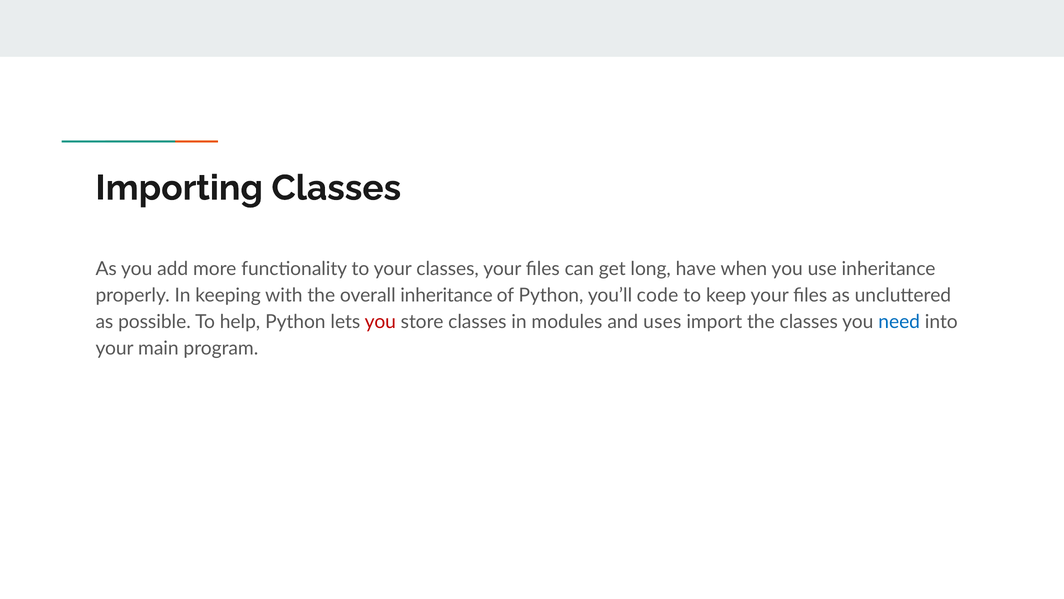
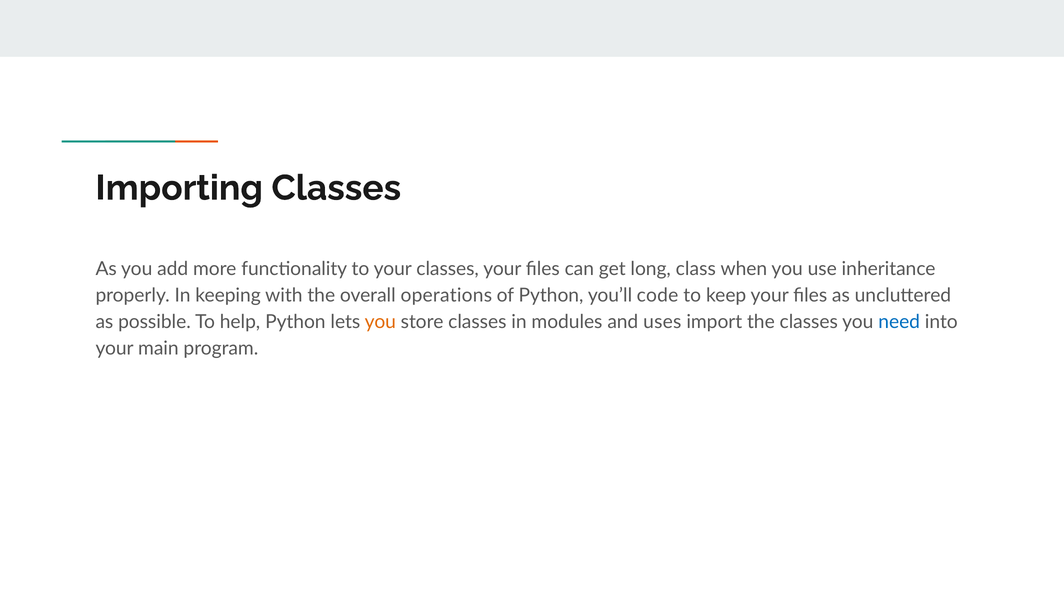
have: have -> class (696, 269)
overall inheritance: inheritance -> operations (446, 295)
you colour: red -> orange (380, 322)
